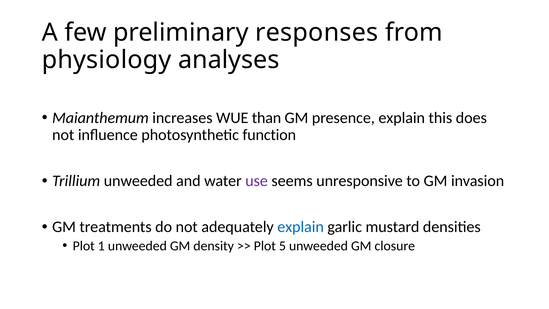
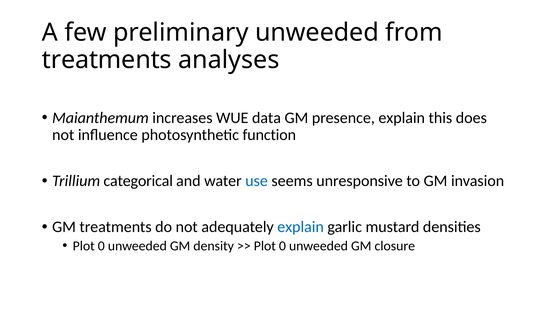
preliminary responses: responses -> unweeded (317, 33)
physiology: physiology -> treatments (107, 60)
than: than -> data (266, 118)
Trillium unweeded: unweeded -> categorical (138, 181)
use colour: purple -> blue (257, 181)
1: 1 -> 0 (101, 246)
5: 5 -> 0 (282, 246)
